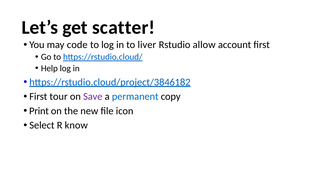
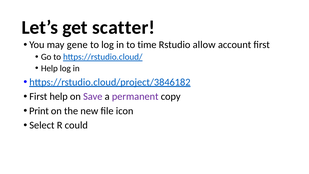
code: code -> gene (77, 45)
liver: liver -> time (147, 45)
First tour: tour -> help (59, 96)
permanent colour: blue -> purple (135, 96)
know: know -> could (76, 125)
